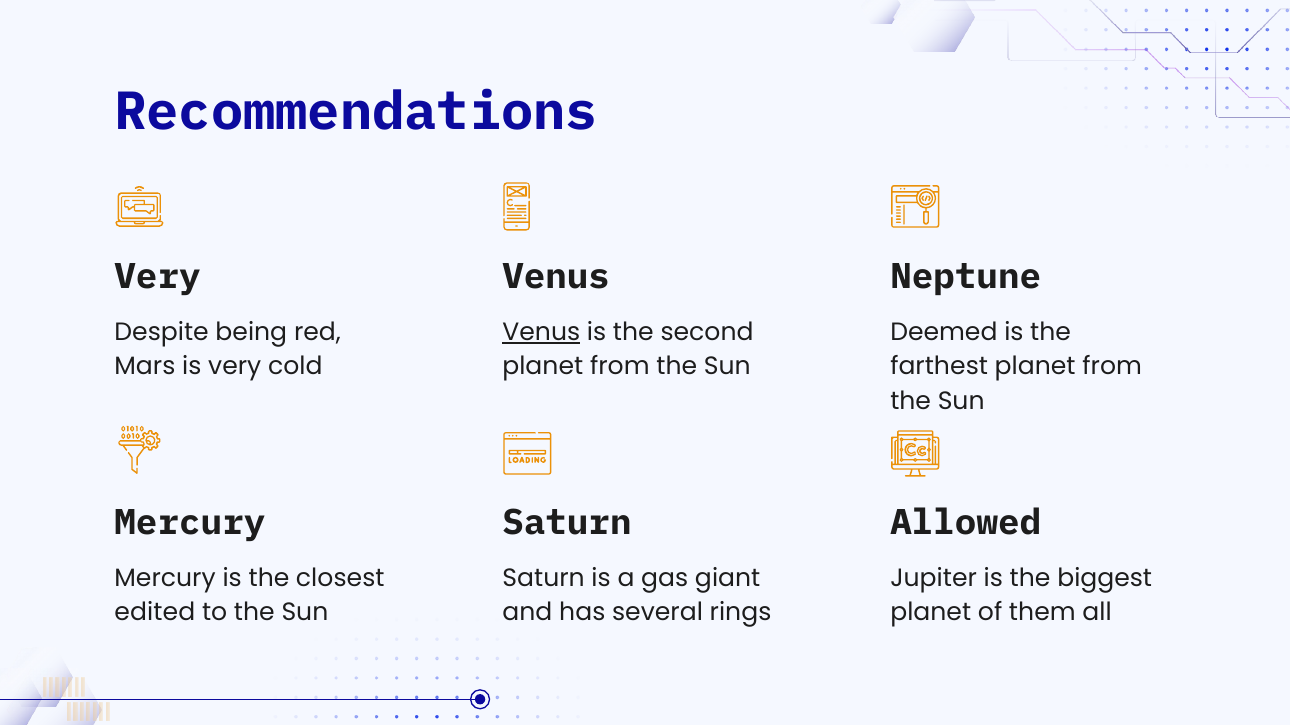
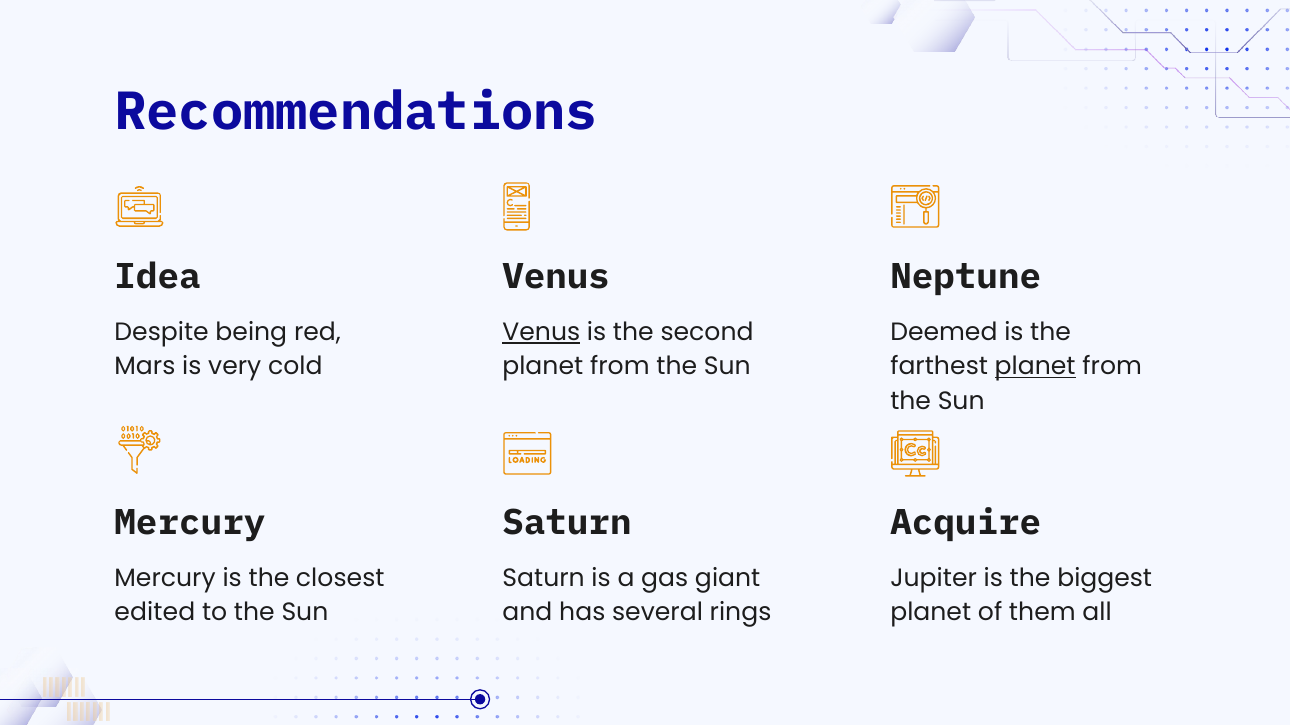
Very: Very -> Idea (158, 277)
planet underline: none -> present (1035, 367)
Allowed: Allowed -> Acquire (966, 523)
